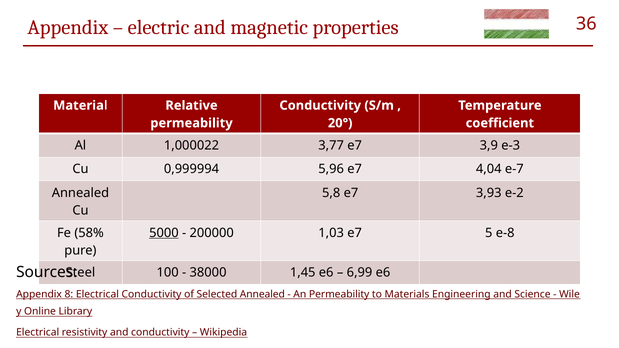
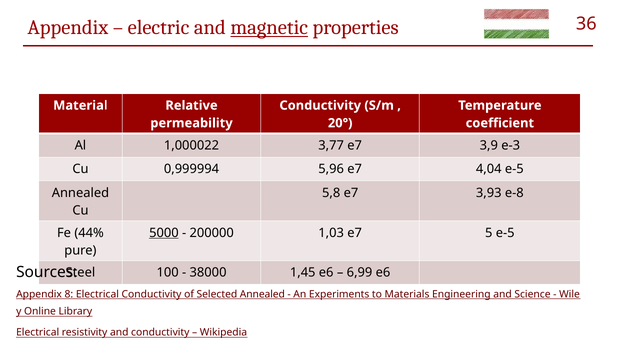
magnetic underline: none -> present (269, 28)
4,04 e-7: e-7 -> e-5 (514, 169)
e-2: e-2 -> e-8 (514, 193)
58%: 58% -> 44% (89, 233)
5 e-8: e-8 -> e-5 (505, 233)
An Permeability: Permeability -> Experiments (339, 294)
